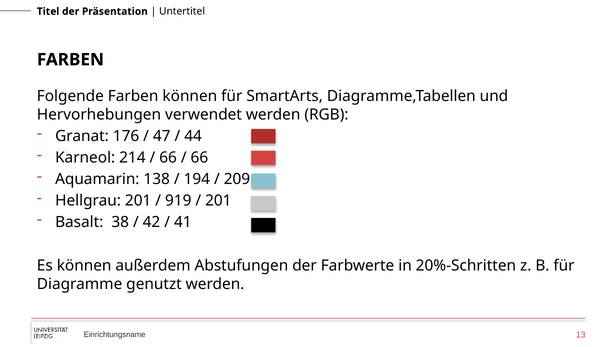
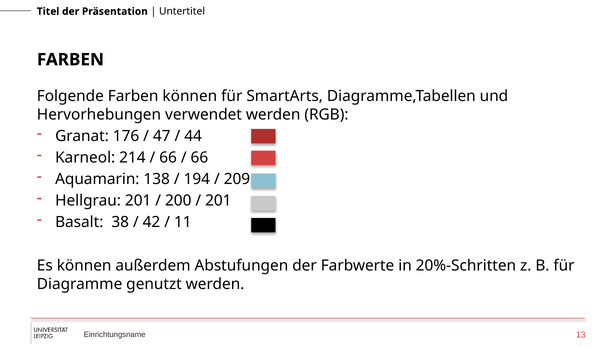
919: 919 -> 200 (178, 201)
41: 41 -> 11 (183, 222)
